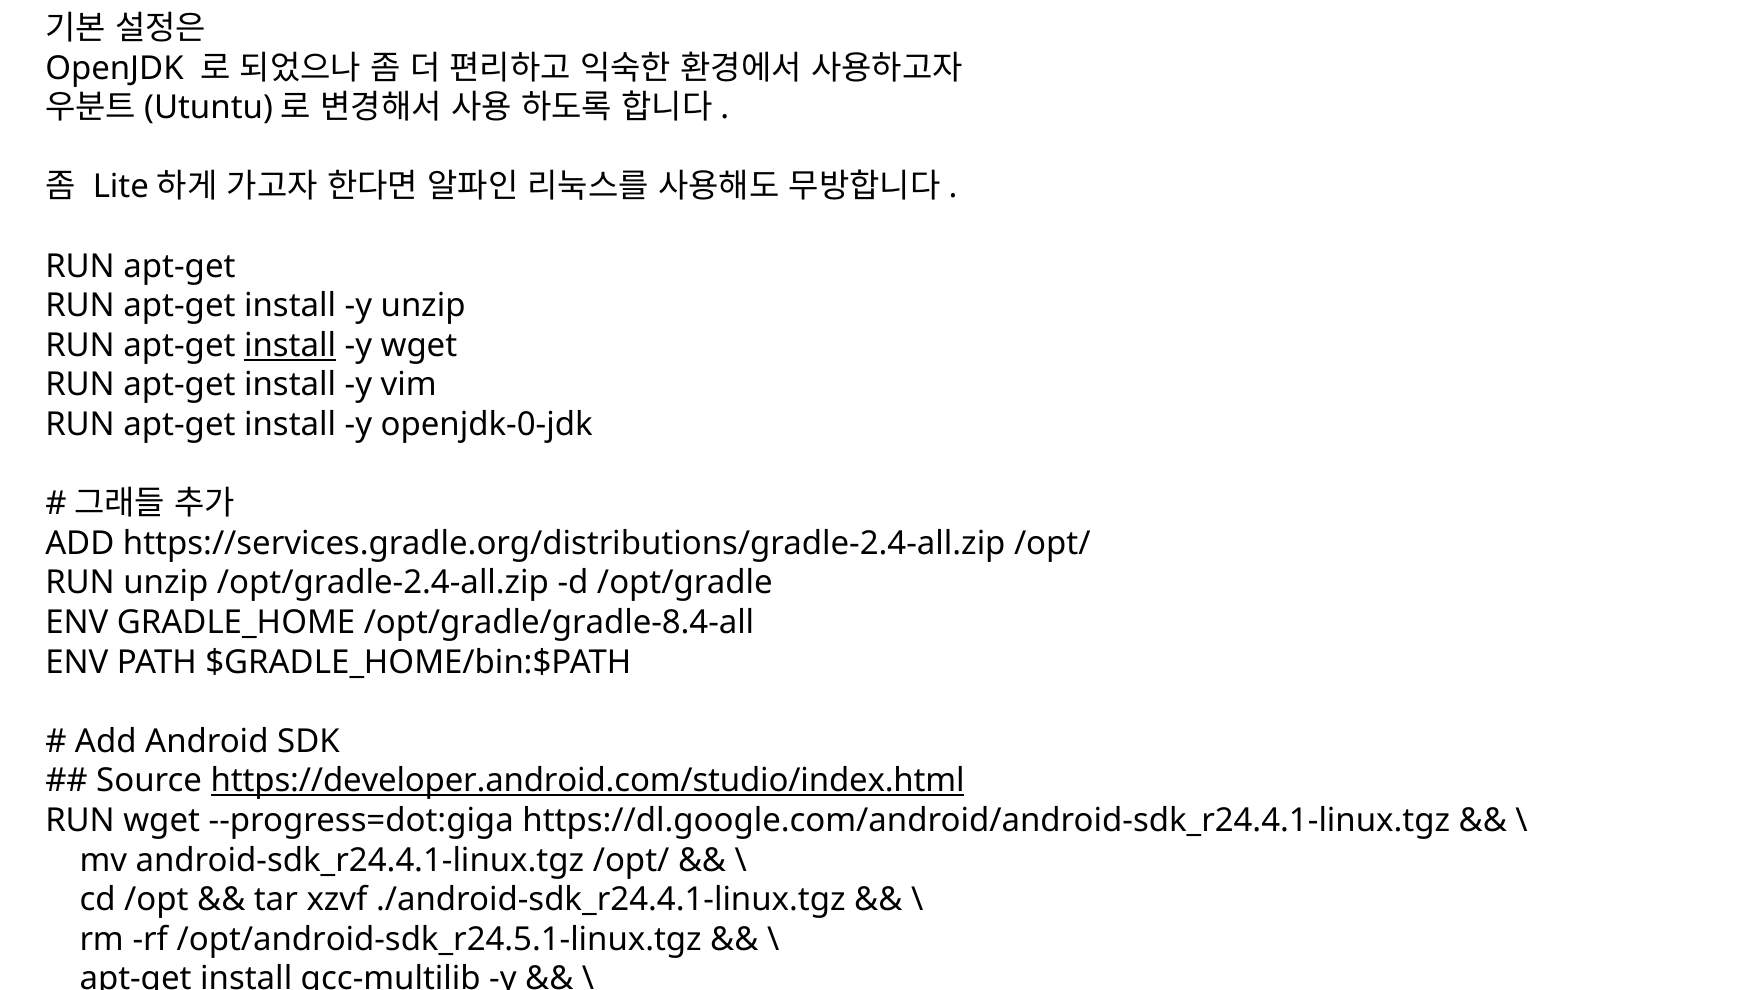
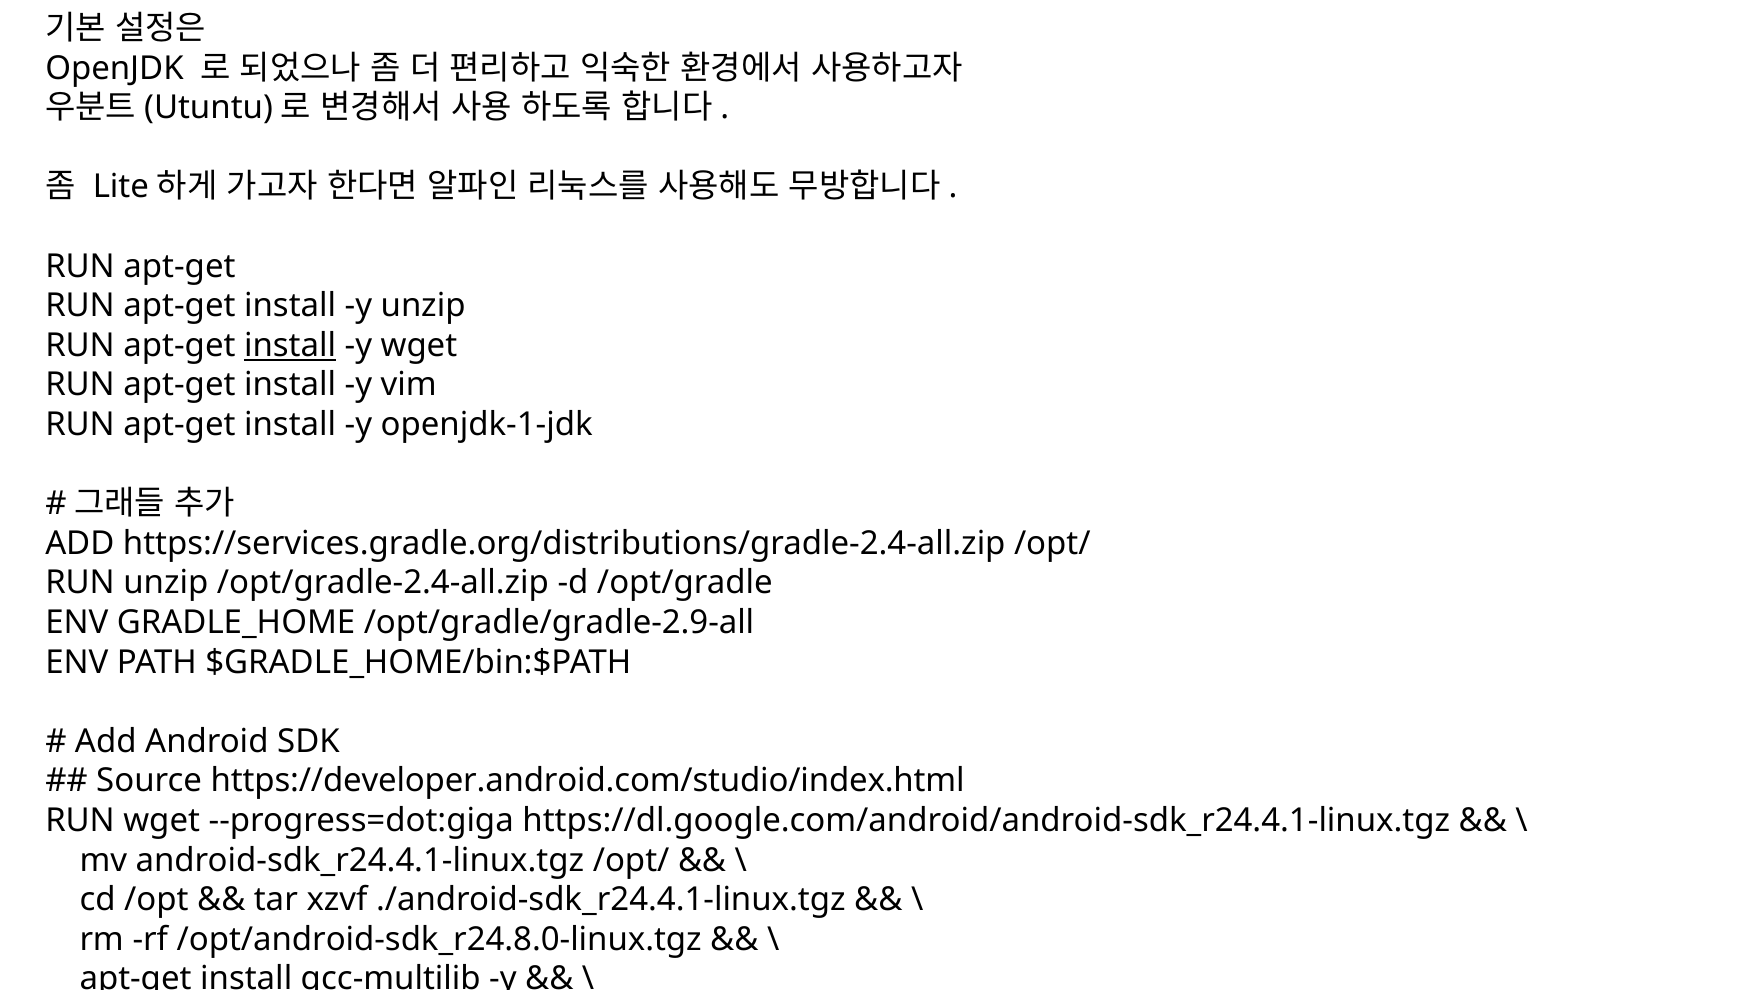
openjdk-0-jdk: openjdk-0-jdk -> openjdk-1-jdk (487, 424)
/opt/gradle/gradle-8.4-all: /opt/gradle/gradle-8.4-all -> /opt/gradle/gradle-2.9-all (559, 622)
https://developer.android.com/studio/index.html underline: present -> none (588, 781)
/opt/android-sdk_r24.5.1-linux.tgz: /opt/android-sdk_r24.5.1-linux.tgz -> /opt/android-sdk_r24.8.0-linux.tgz (439, 939)
